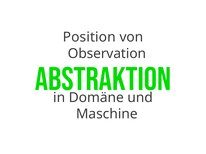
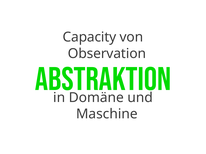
Position: Position -> Capacity (89, 37)
